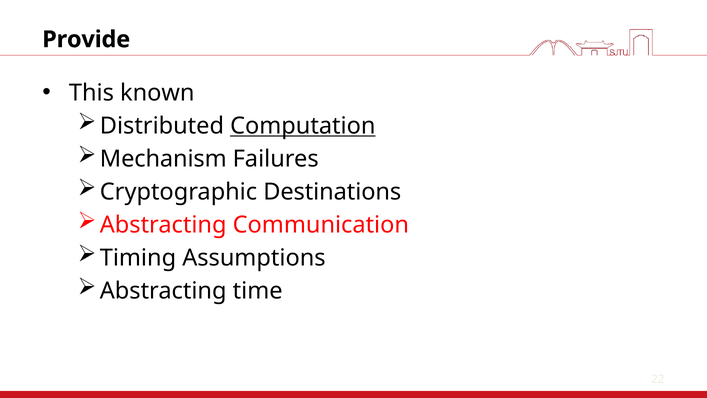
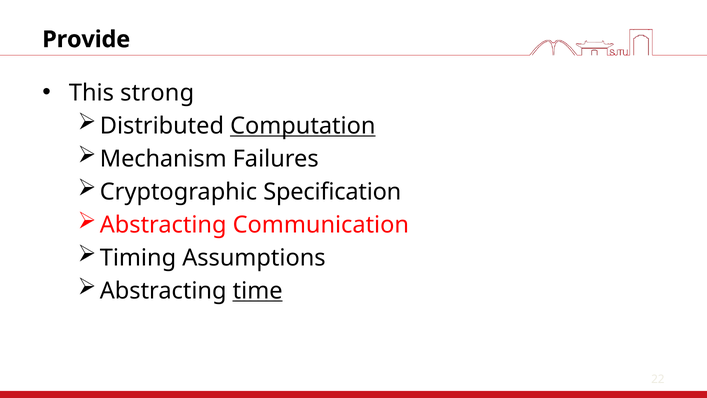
known: known -> strong (157, 93)
Destinations: Destinations -> Specification (332, 192)
time underline: none -> present (258, 291)
